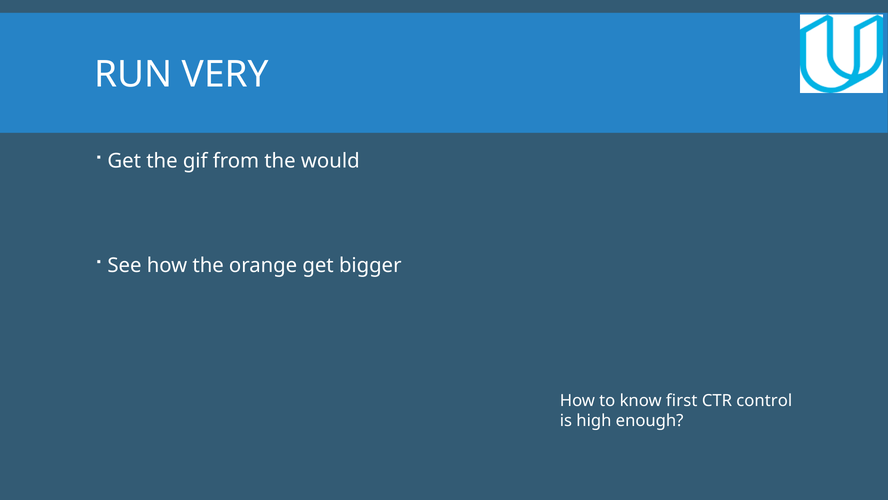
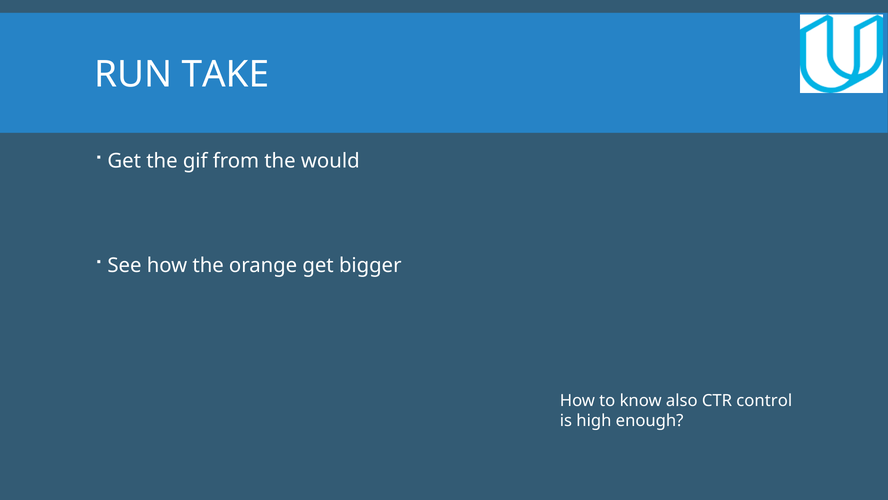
VERY: VERY -> TAKE (225, 75)
first: first -> also (682, 400)
